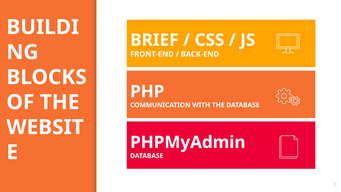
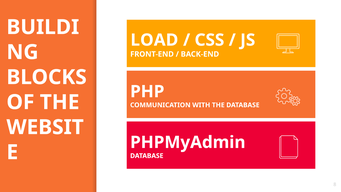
BRIEF: BRIEF -> LOAD (154, 40)
